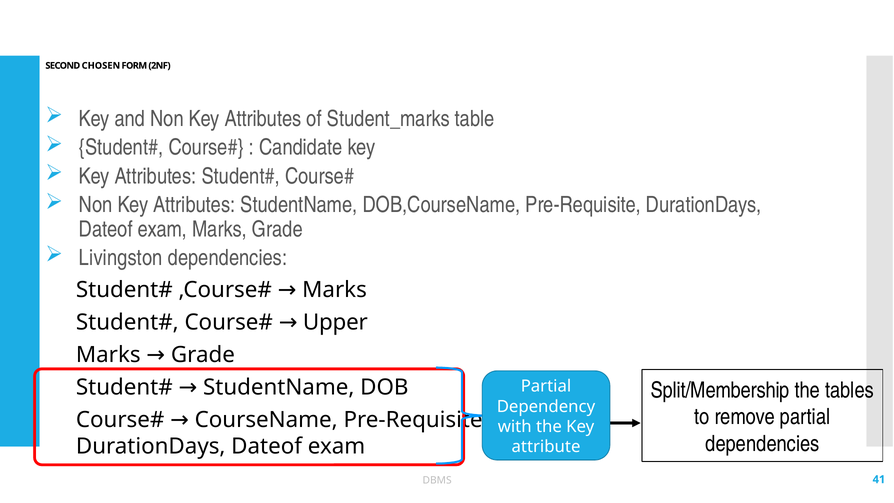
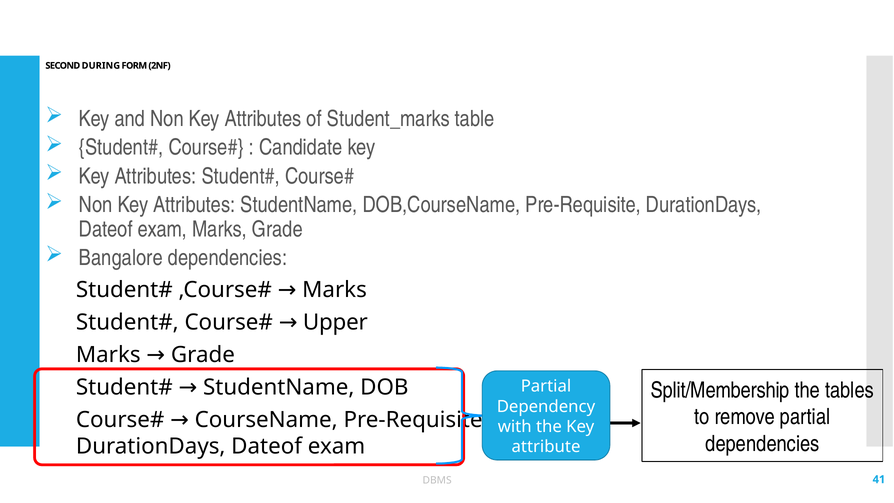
CHOSEN: CHOSEN -> DURING (101, 66)
Livingston: Livingston -> Bangalore (121, 258)
